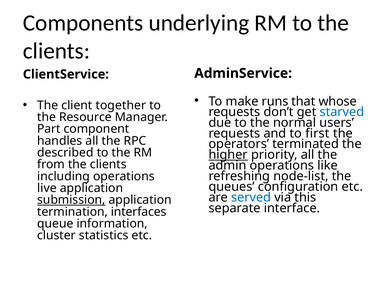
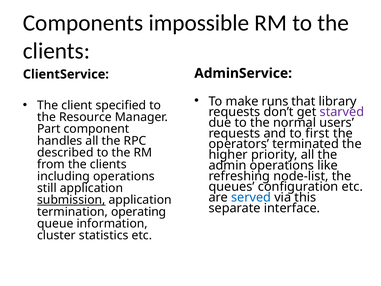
underlying: underlying -> impossible (199, 23)
whose: whose -> library (338, 101)
together: together -> specified (121, 105)
starved colour: blue -> purple (342, 112)
higher underline: present -> none (228, 155)
live: live -> still (47, 188)
interfaces: interfaces -> operating (139, 212)
